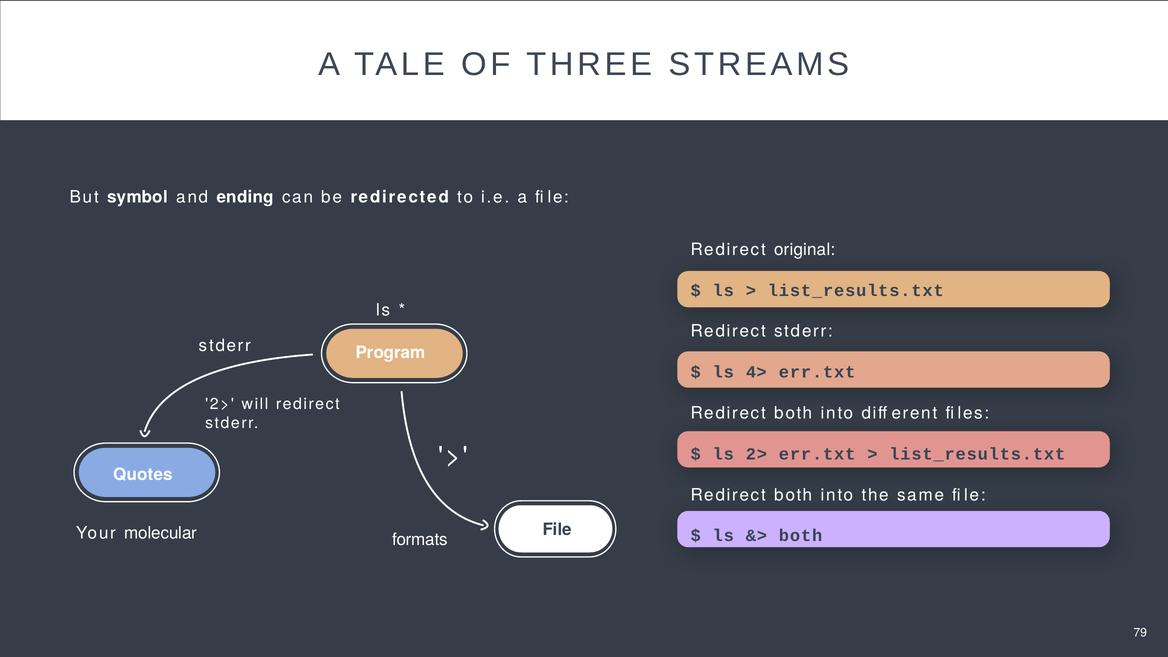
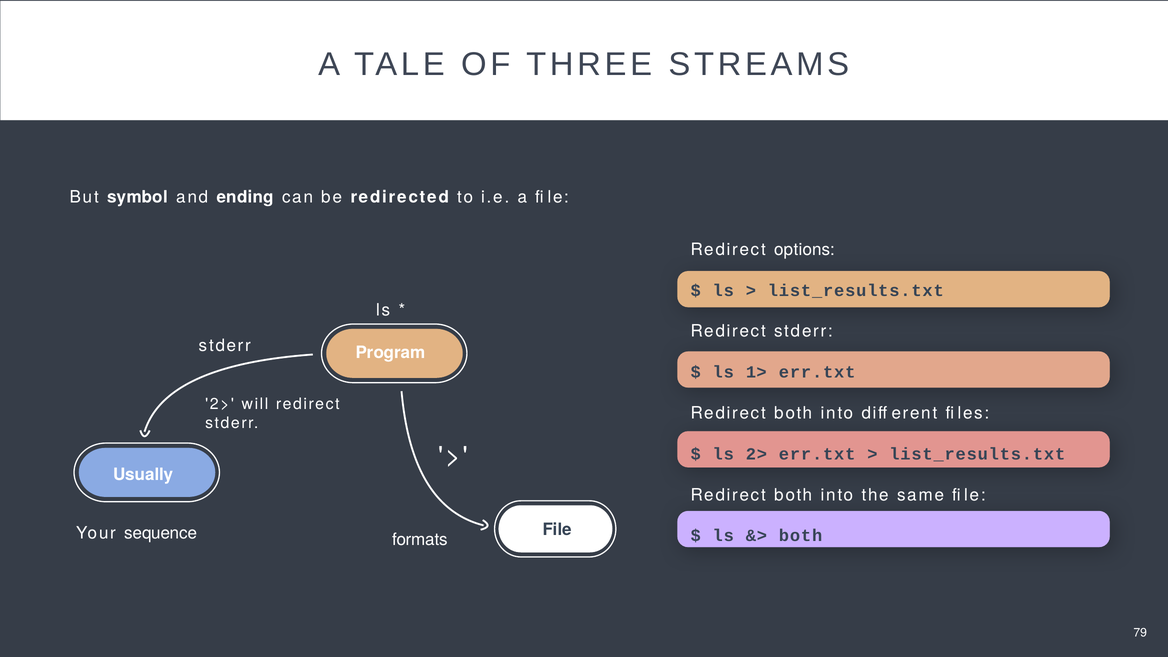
original: original -> options (805, 250)
4>: 4> -> 1> (756, 372)
Quotes: Quotes -> Usually (143, 475)
molecular: molecular -> sequence (161, 533)
